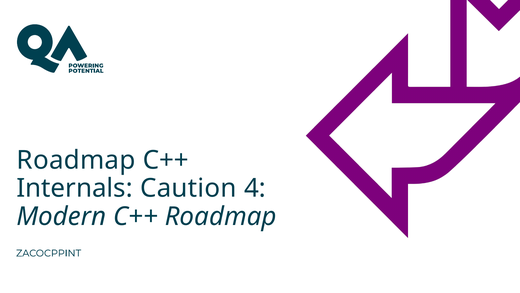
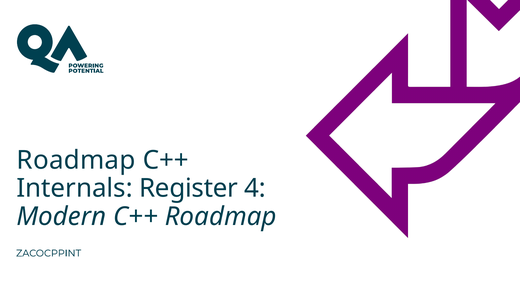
Caution: Caution -> Register (189, 188)
